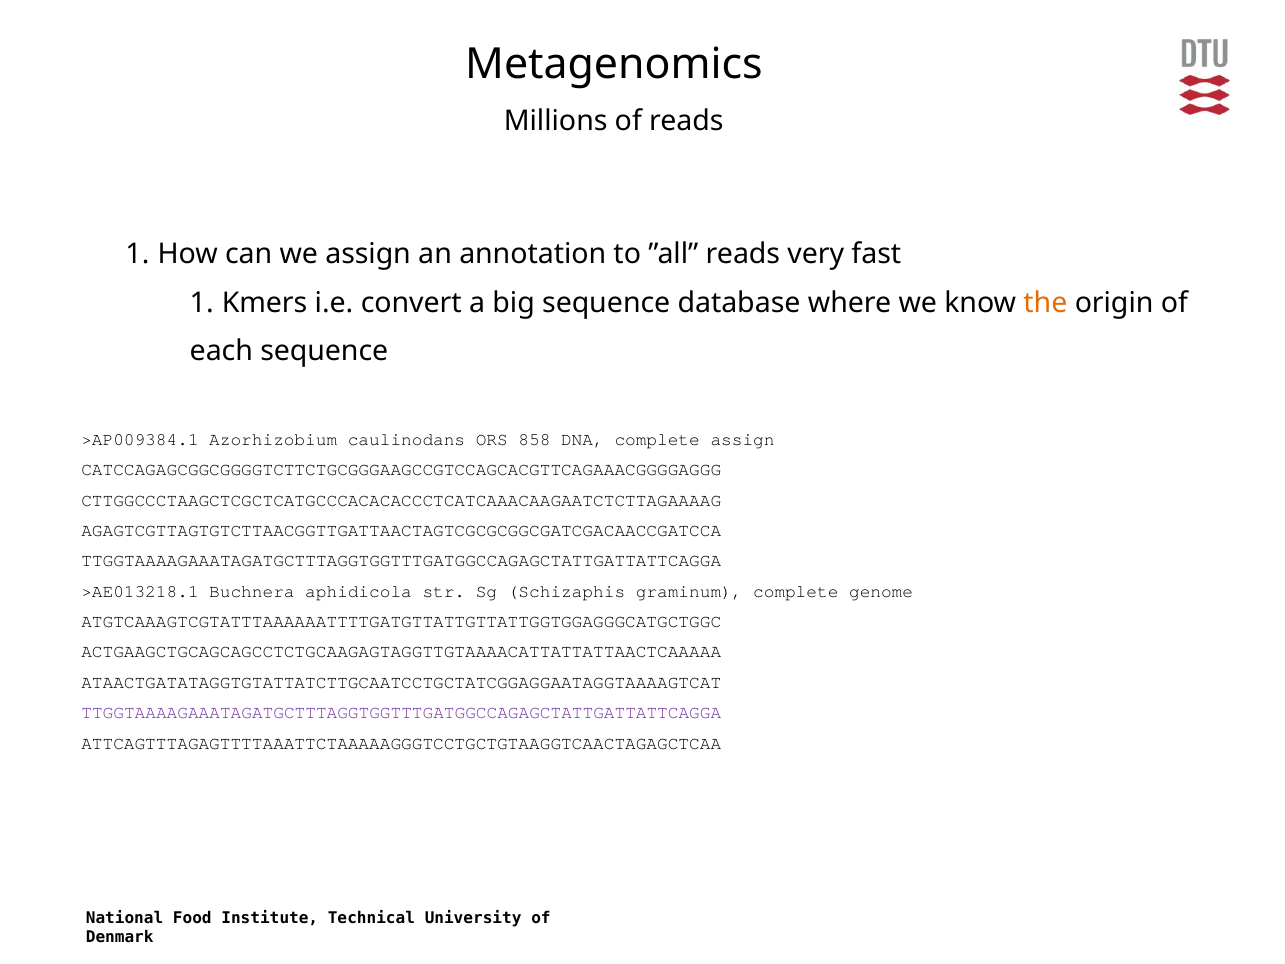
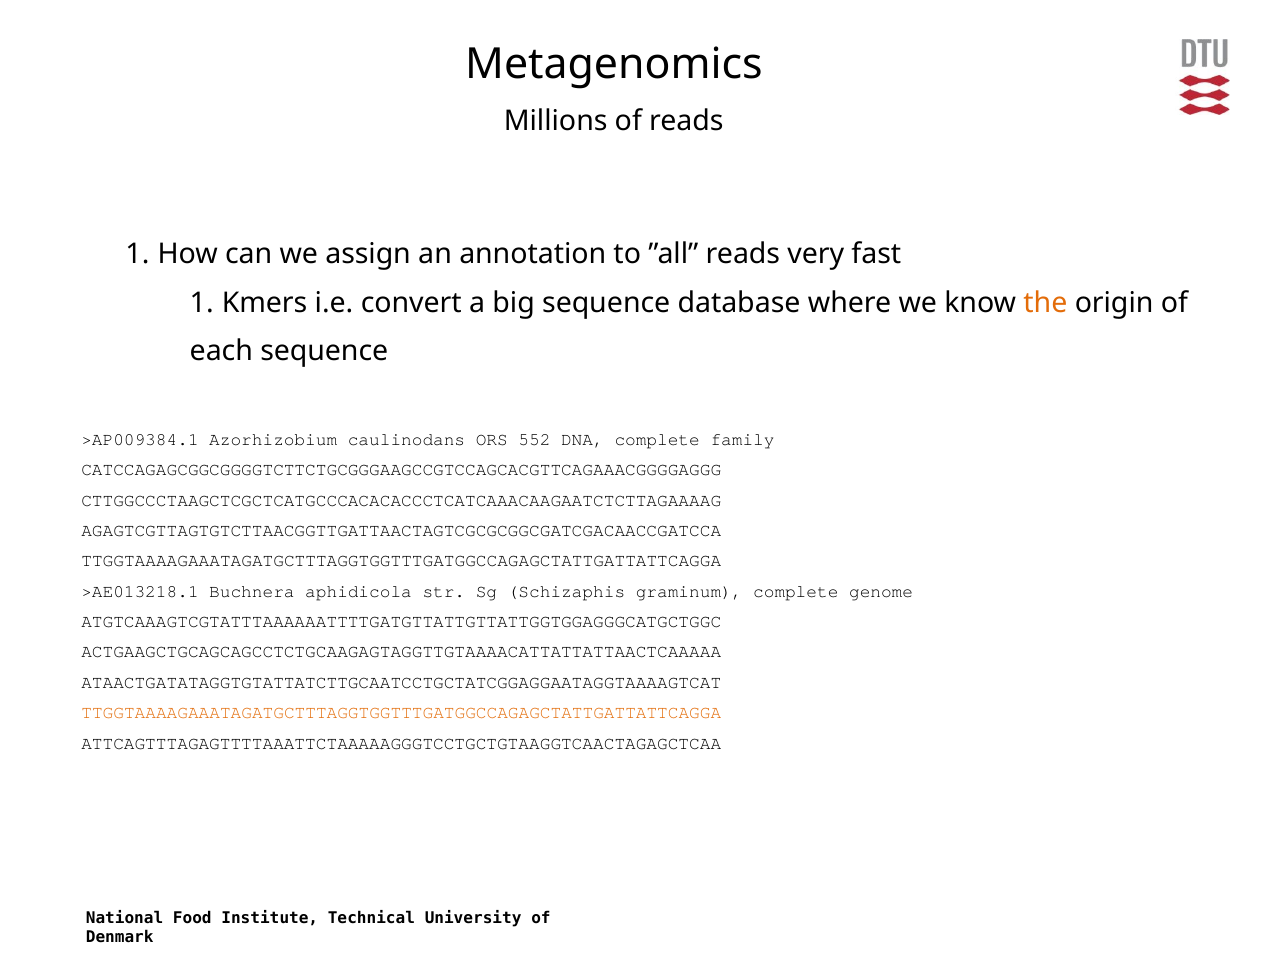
858: 858 -> 552 (534, 439)
complete assign: assign -> family (743, 439)
TTGGTAAAAGAAATAGATGCTTTAGGTGGTTTGATGGCCAGAGCTATTGATTATTCAGGA colour: purple -> orange (401, 713)
